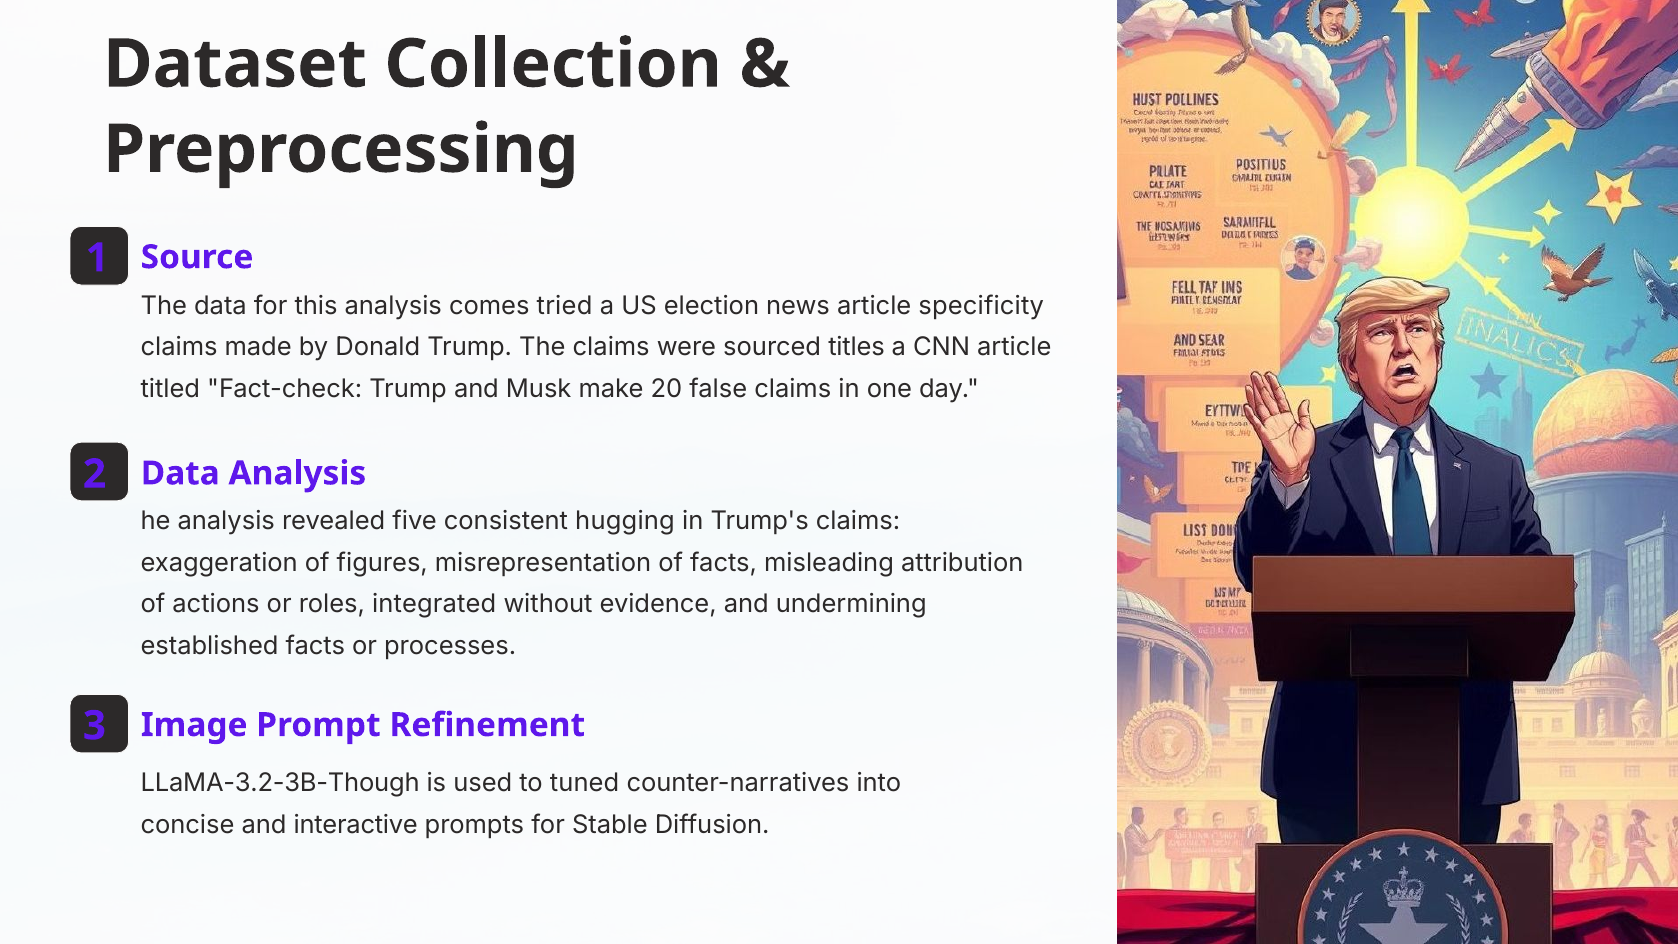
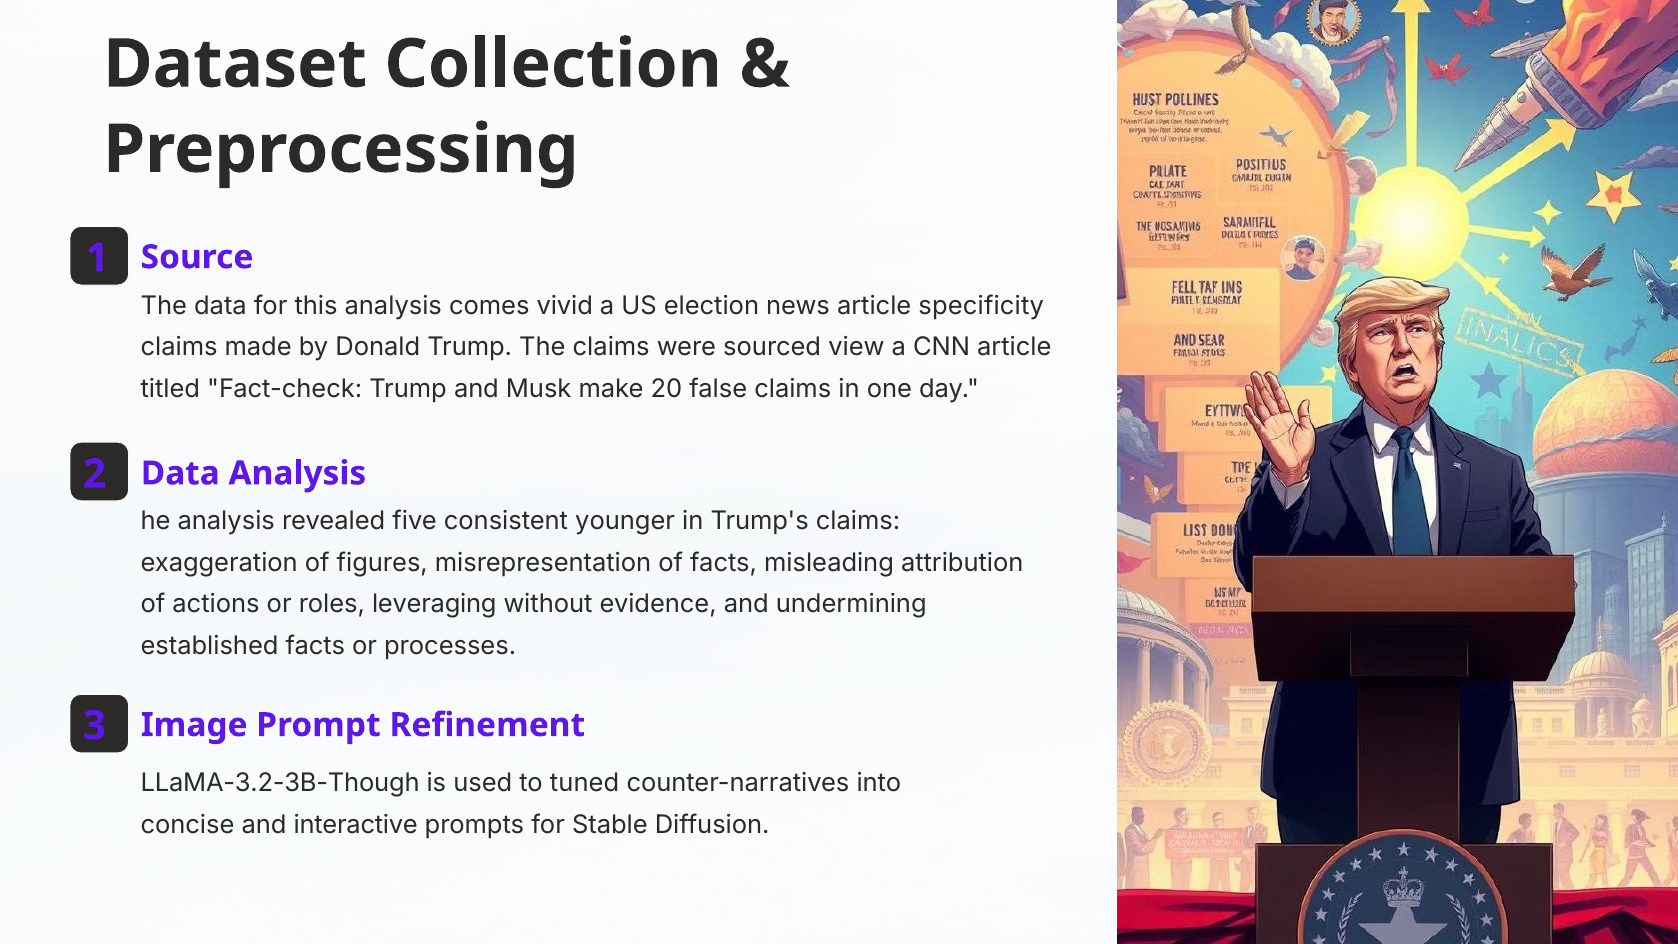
tried: tried -> vivid (565, 306)
titles: titles -> view (856, 347)
hugging: hugging -> younger (625, 521)
integrated: integrated -> leveraging (434, 604)
